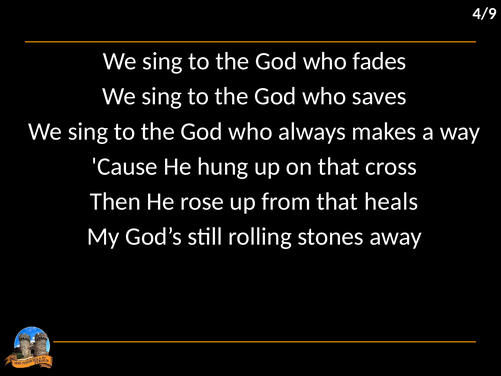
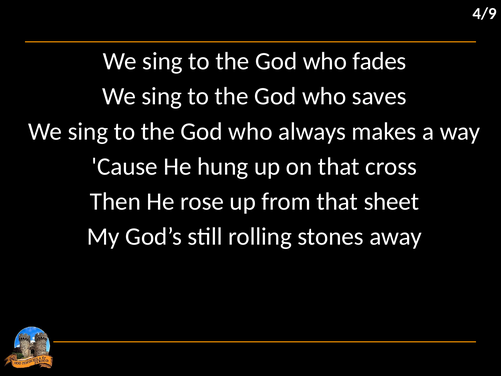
heals: heals -> sheet (391, 201)
